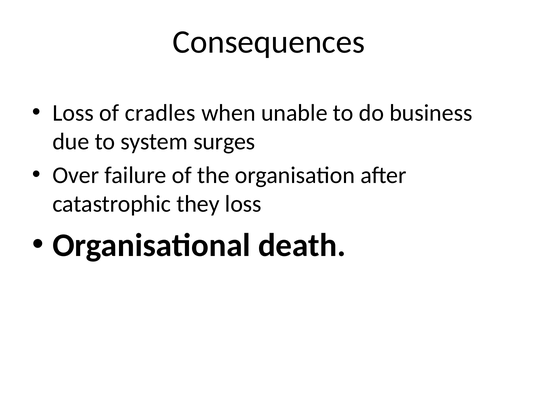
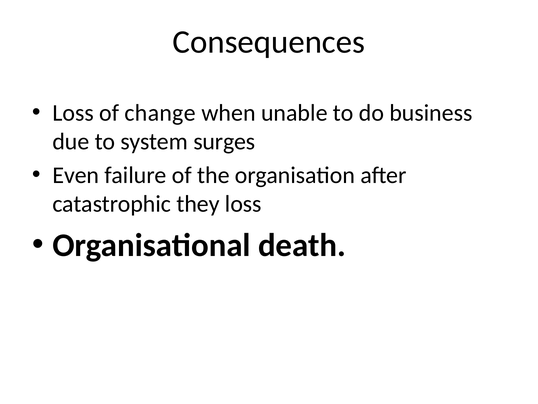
cradles: cradles -> change (160, 113)
Over: Over -> Even (76, 175)
